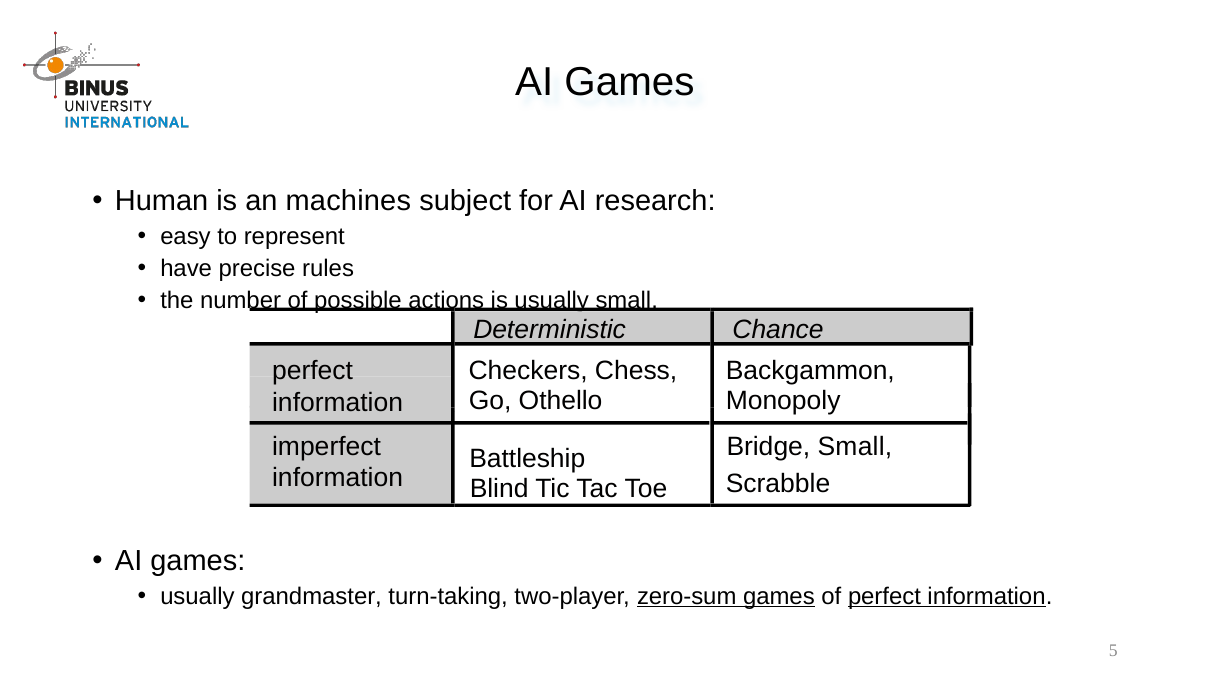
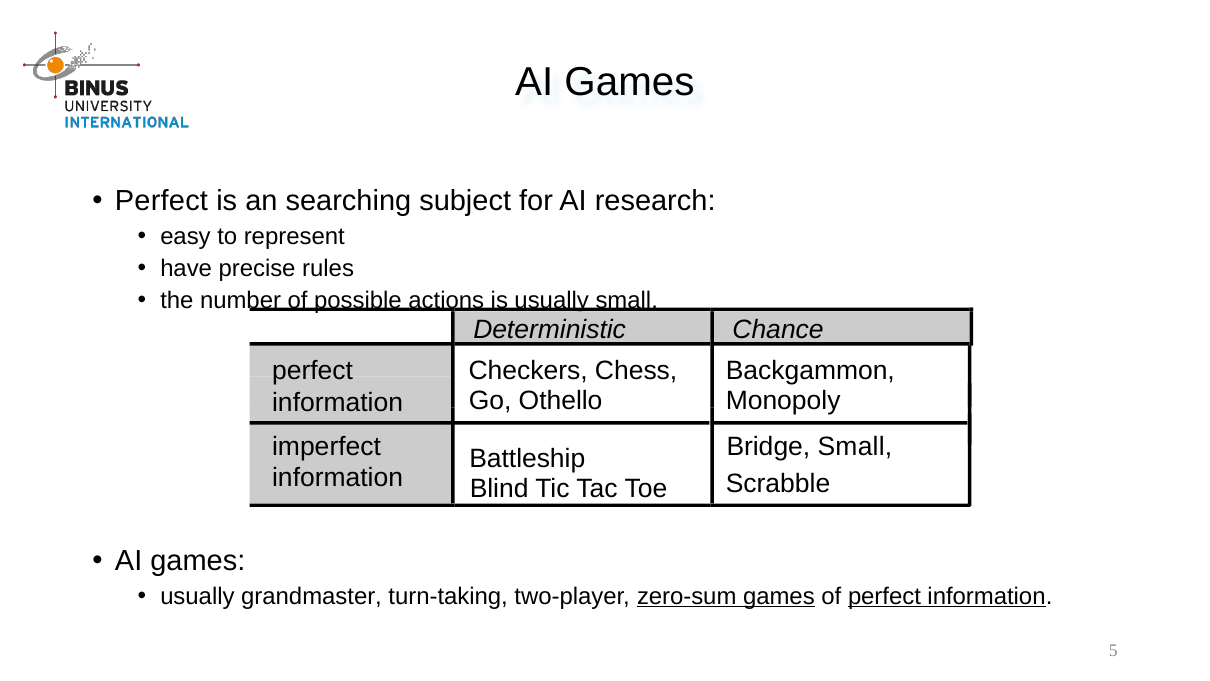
Human: Human -> Perfect (161, 201)
machines: machines -> searching (348, 201)
